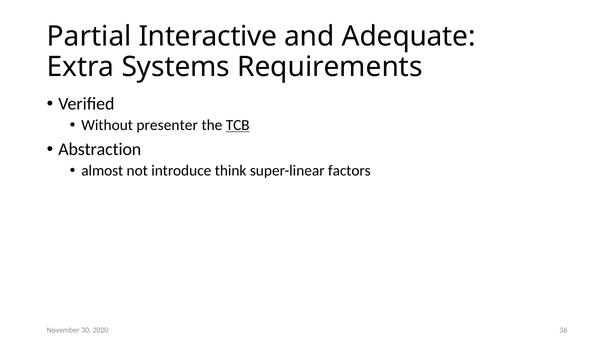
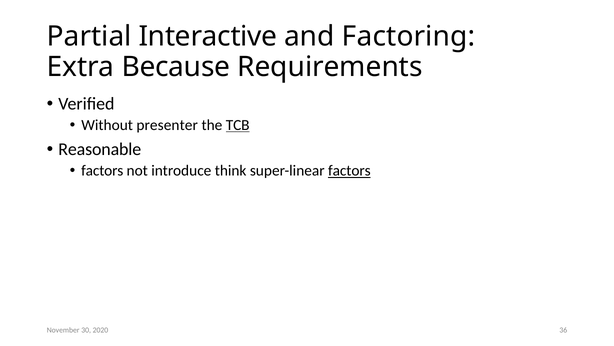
Adequate: Adequate -> Factoring (409, 36)
Systems: Systems -> Because (176, 67)
Abstraction: Abstraction -> Reasonable (100, 149)
almost: almost -> factors (102, 170)
factors underline: none -> present (349, 170)
